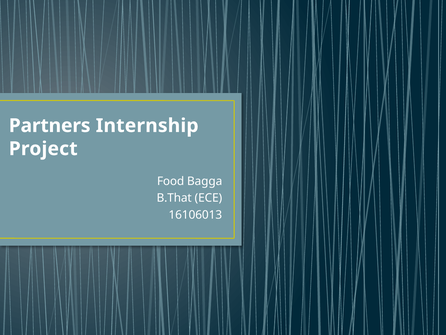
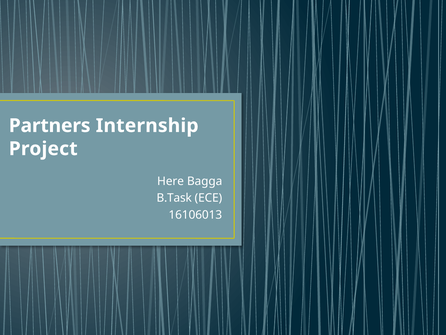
Food: Food -> Here (171, 181)
B.That: B.That -> B.Task (174, 198)
